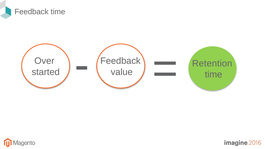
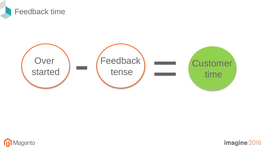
value: value -> tense (122, 72)
Retention: Retention -> Customer (212, 63)
